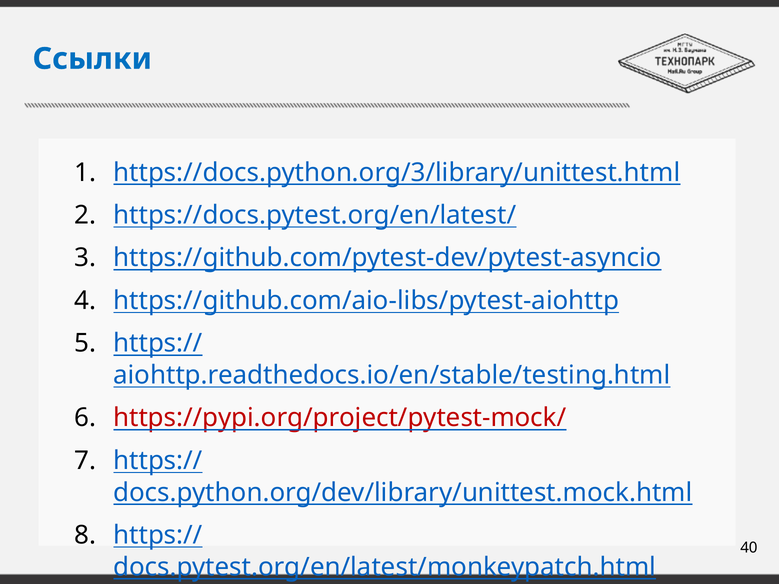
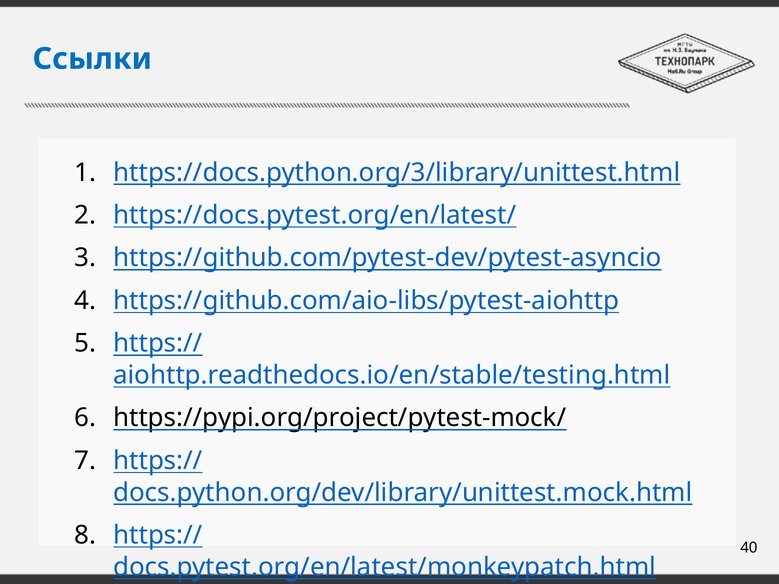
https://pypi.org/project/pytest-mock/ colour: red -> black (340, 418)
